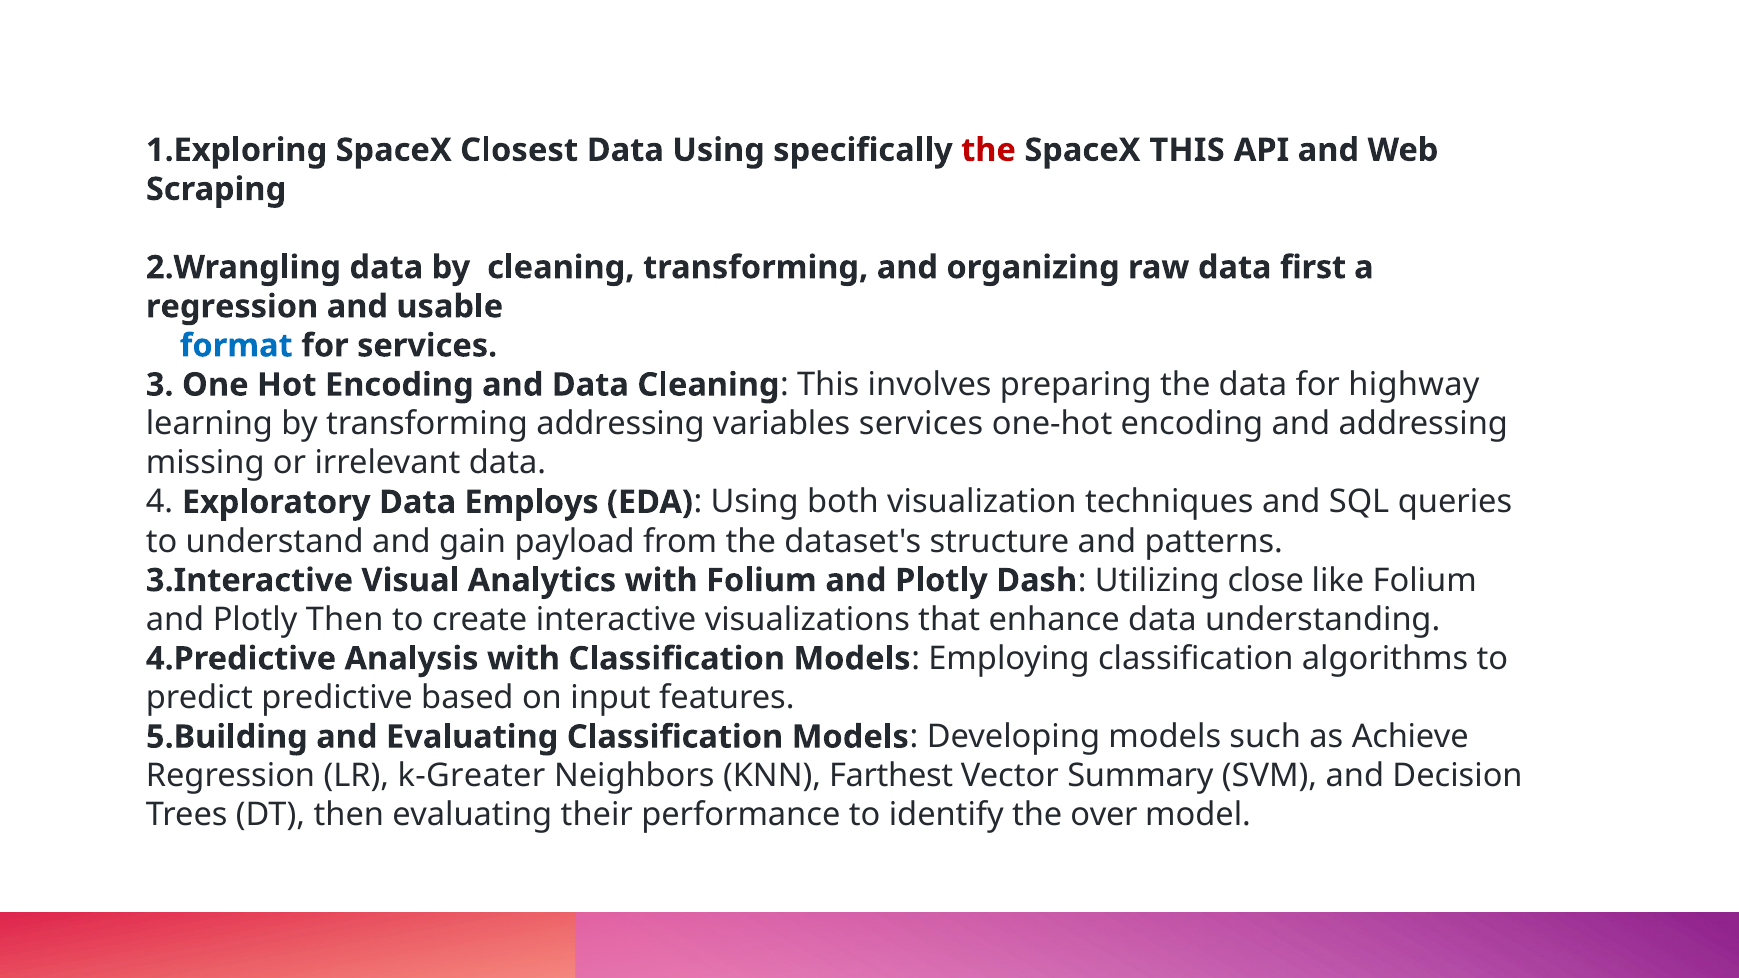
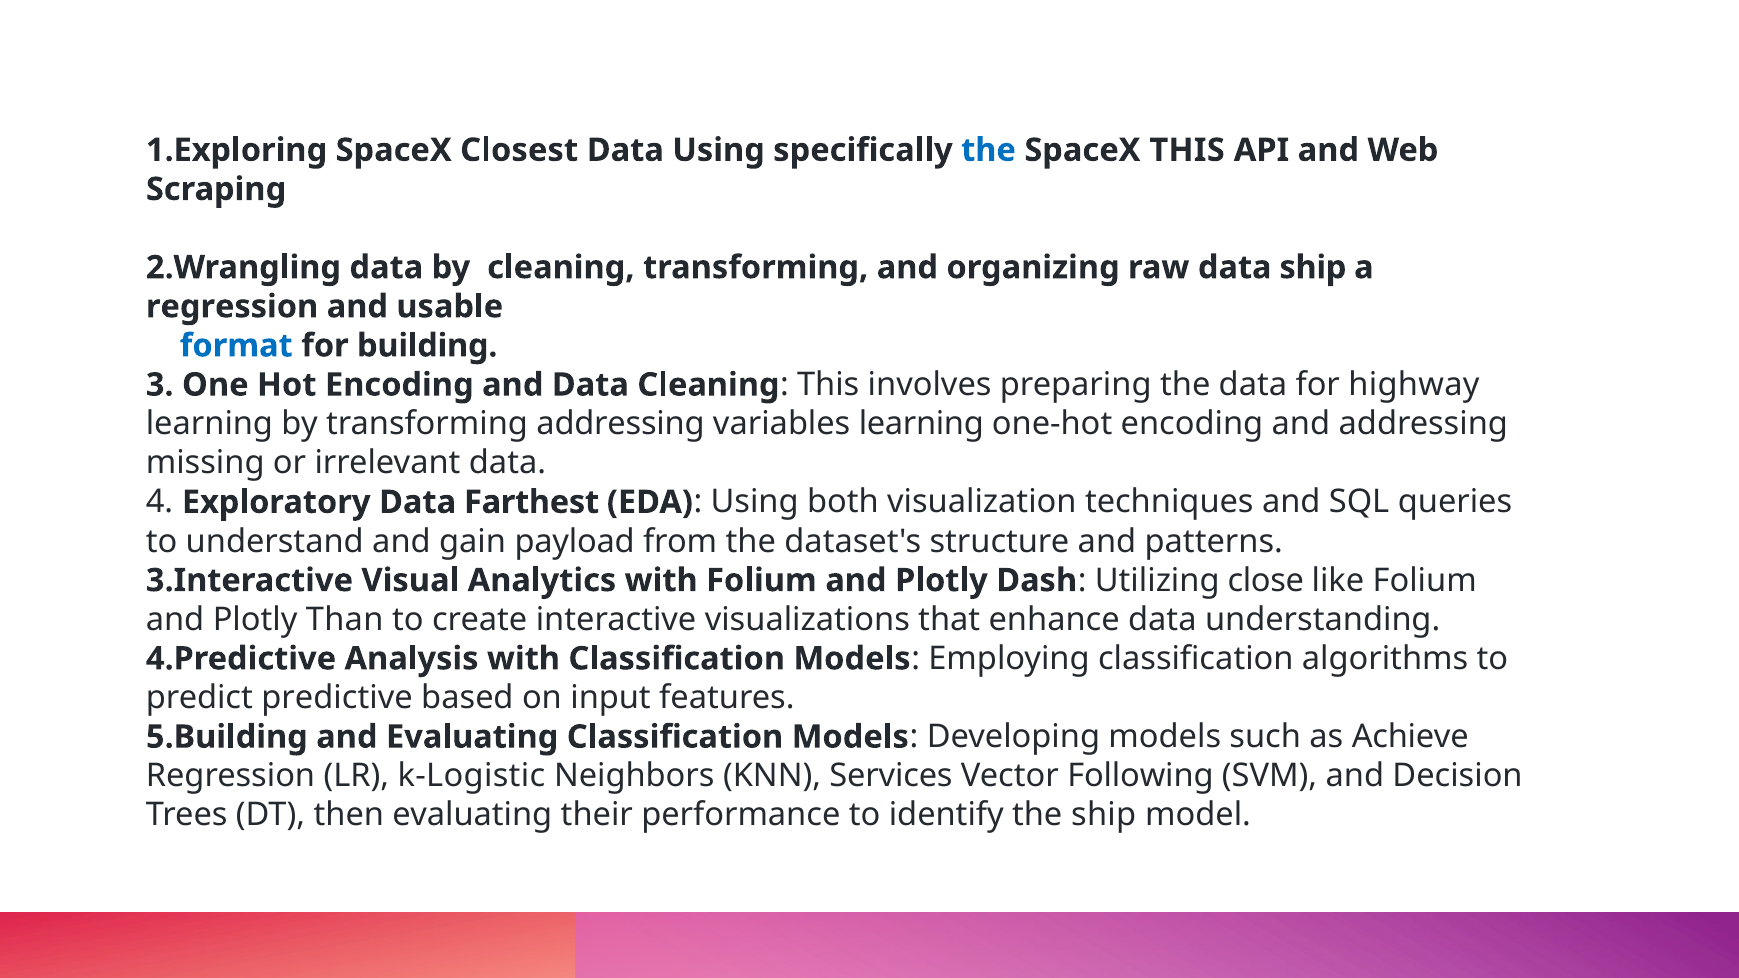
the colour: red -> blue (989, 150)
data first: first -> ship (1313, 268)
for services: services -> building (427, 346)
variables services: services -> learning (921, 424)
Employs: Employs -> Farthest (532, 502)
Plotly Then: Then -> Than (345, 620)
k-Greater: k-Greater -> k-Logistic (471, 776)
Farthest: Farthest -> Services (891, 776)
Summary: Summary -> Following (1140, 776)
the over: over -> ship (1104, 815)
